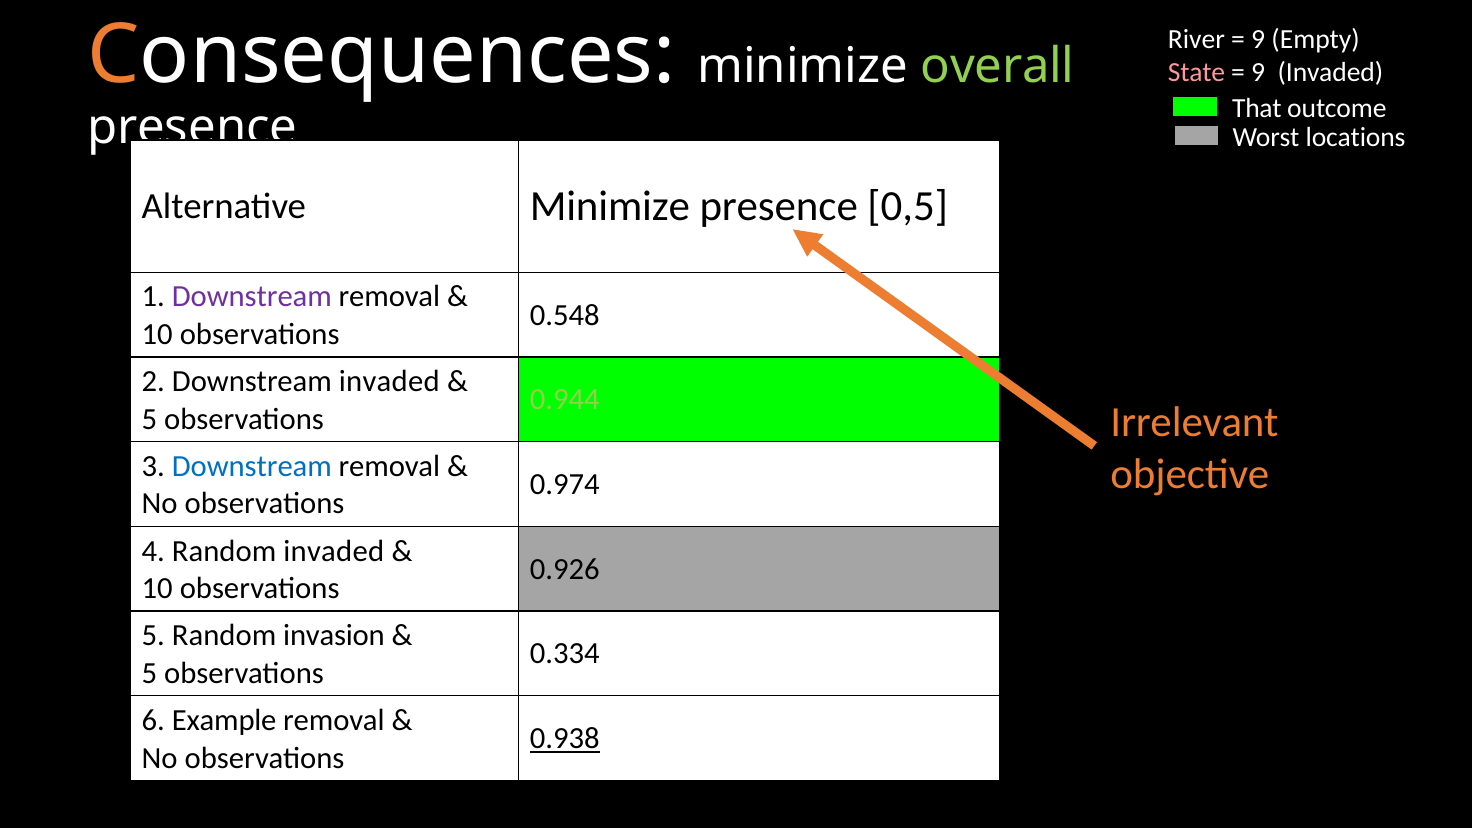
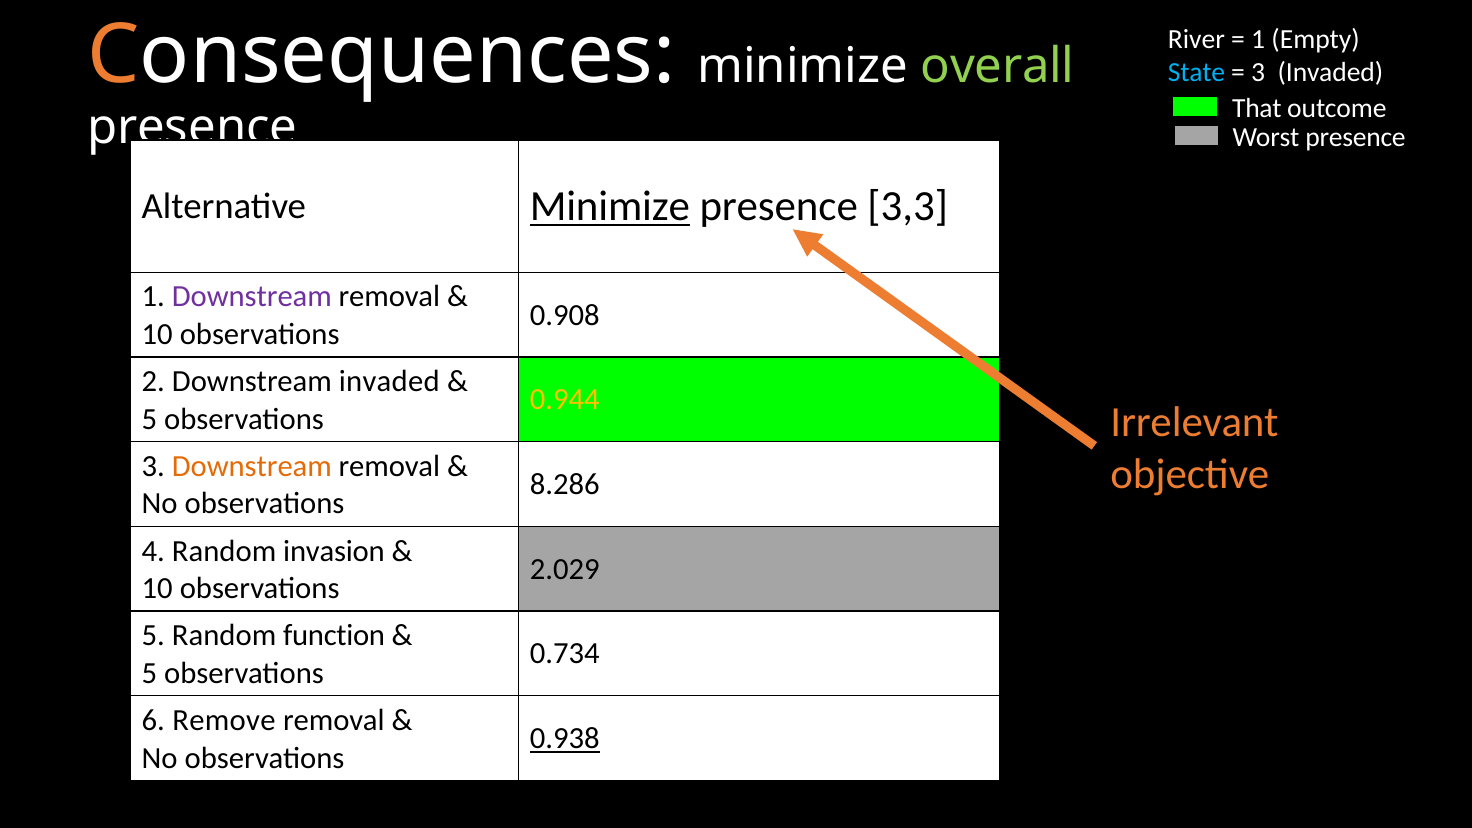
9: 9 -> 1 (1258, 39)
State colour: pink -> light blue (1197, 72)
9: 9 -> 3 (1258, 72)
Worst locations: locations -> presence (1356, 138)
Minimize underline: none -> present (610, 207)
0,5: 0,5 -> 3,3 (908, 207)
0.548: 0.548 -> 0.908 (565, 315)
0.944 colour: light green -> yellow (565, 400)
Downstream colour: blue -> orange (252, 466)
0.974: 0.974 -> 8.286 (565, 484)
Random invaded: invaded -> invasion (334, 551)
0.926: 0.926 -> 2.029 (565, 569)
invasion: invasion -> function (334, 636)
0.334: 0.334 -> 0.734 (565, 654)
Example: Example -> Remove (224, 720)
